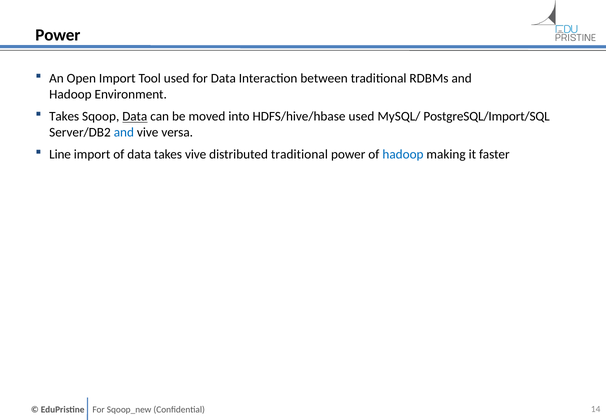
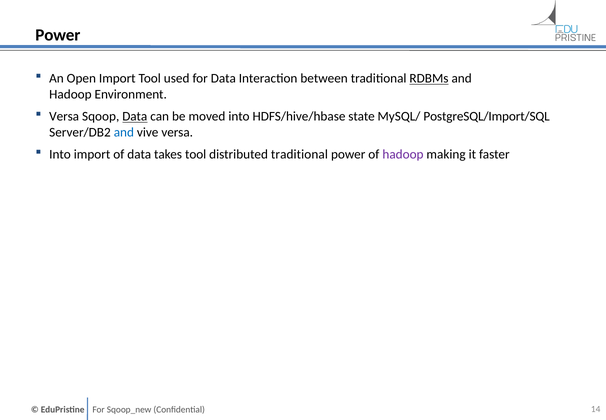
RDBMs underline: none -> present (429, 78)
Takes: Takes -> Versa (64, 116)
HDFS/hive/hbase used: used -> state (362, 116)
Line: Line -> Into (60, 154)
takes vive: vive -> tool (196, 154)
hadoop colour: blue -> purple (403, 154)
